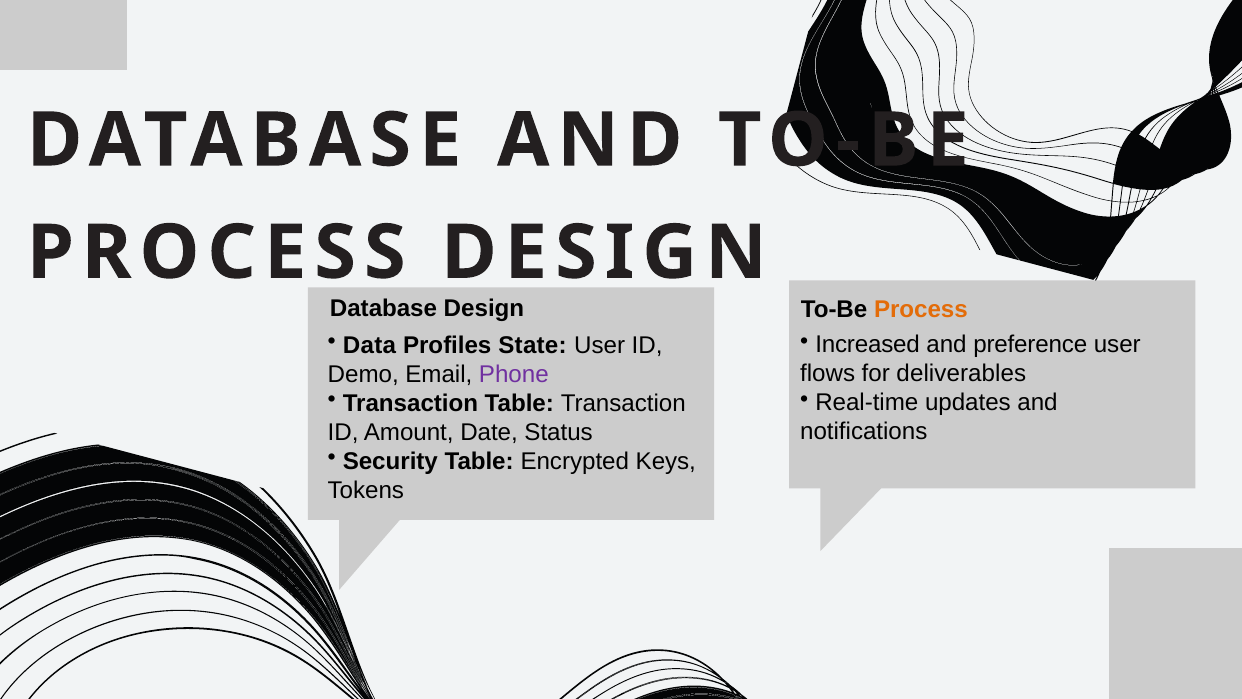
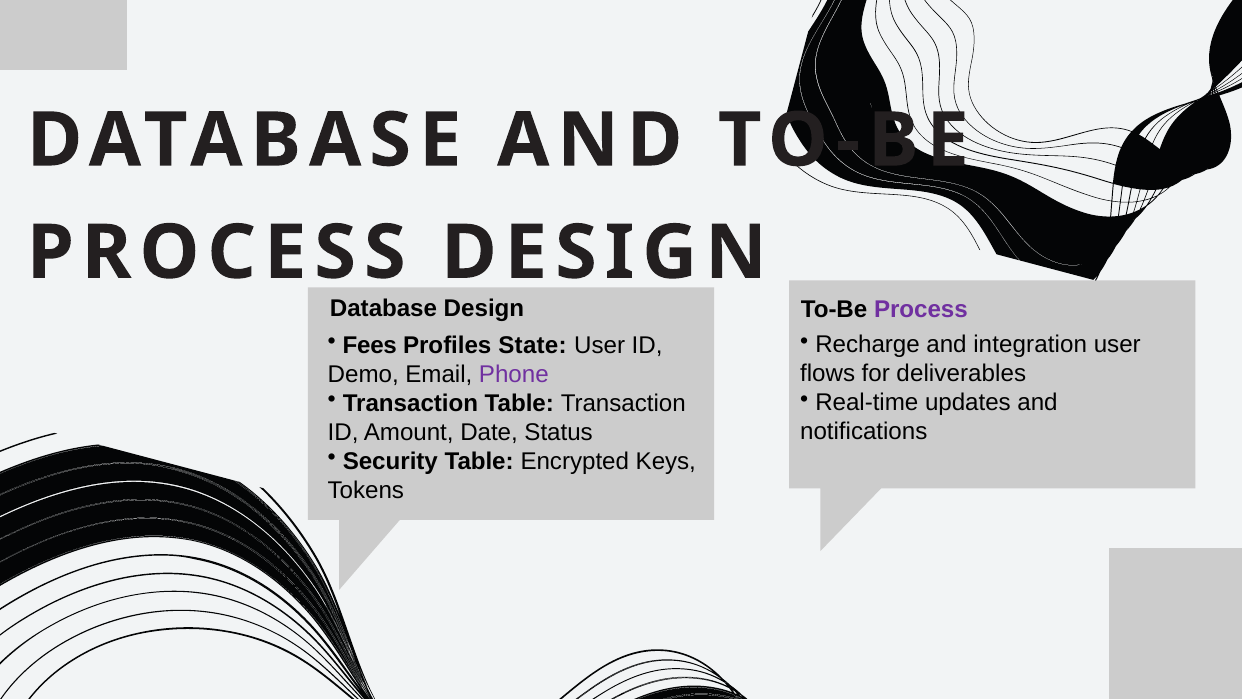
Process colour: orange -> purple (921, 309)
Increased: Increased -> Recharge (867, 345)
preference: preference -> integration (1030, 345)
Data: Data -> Fees (370, 345)
